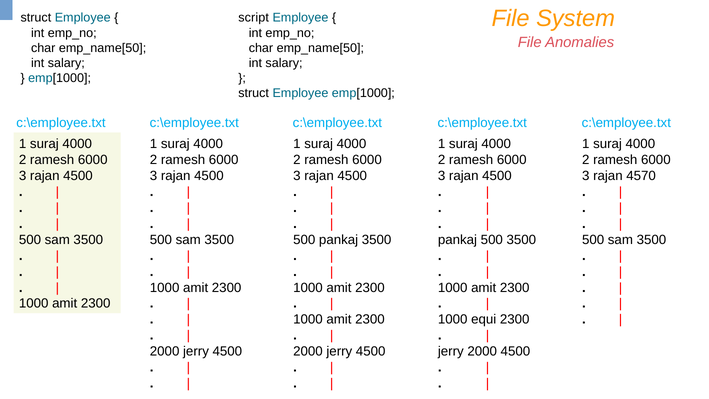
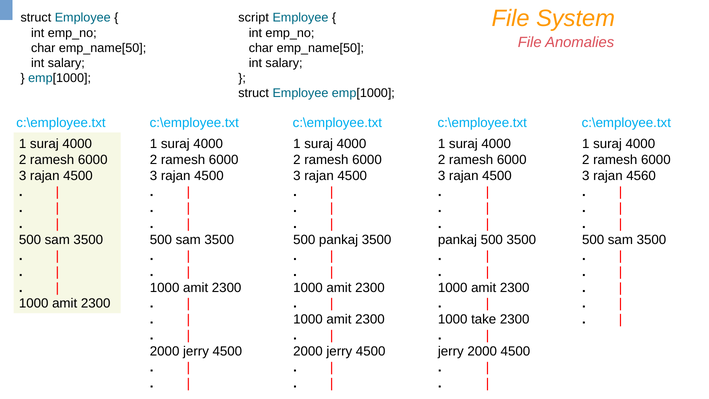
4570: 4570 -> 4560 (641, 176)
equi: equi -> take (484, 319)
